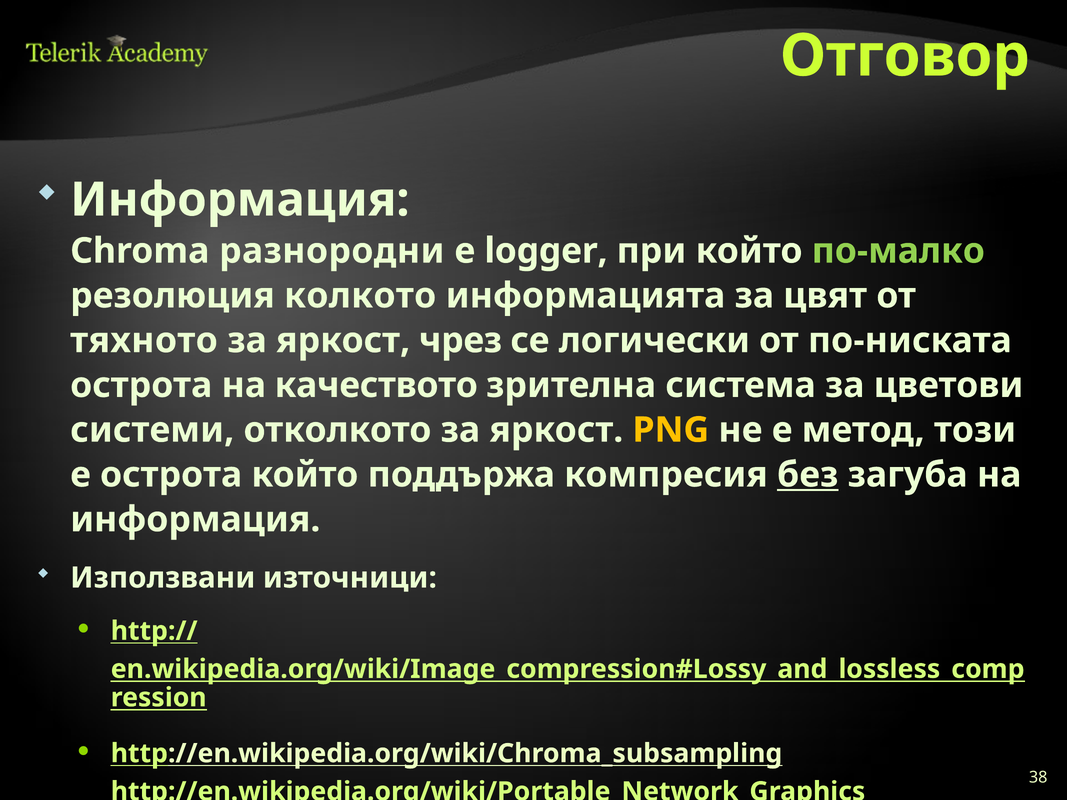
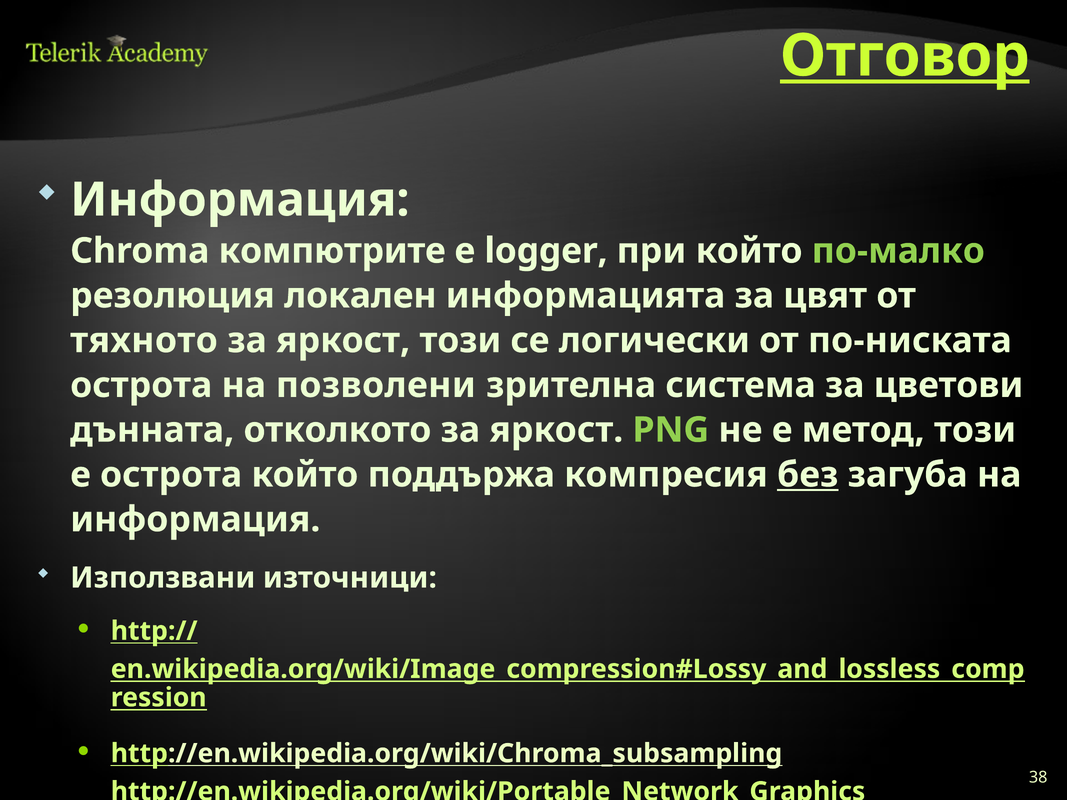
Отговор underline: none -> present (905, 56)
разнородни: разнородни -> компютрите (332, 251)
колкото: колкото -> локален (360, 296)
яркост чрез: чрез -> този (460, 341)
качеството: качеството -> позволени (376, 385)
системи: системи -> дънната (152, 430)
PNG colour: yellow -> light green (671, 430)
